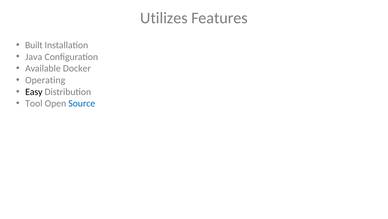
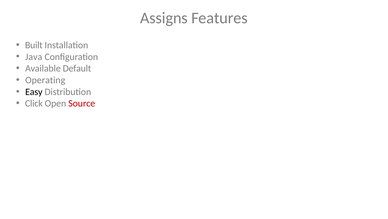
Utilizes: Utilizes -> Assigns (164, 18)
Docker: Docker -> Default (77, 68)
Tool: Tool -> Click (34, 103)
Source colour: blue -> red (82, 103)
